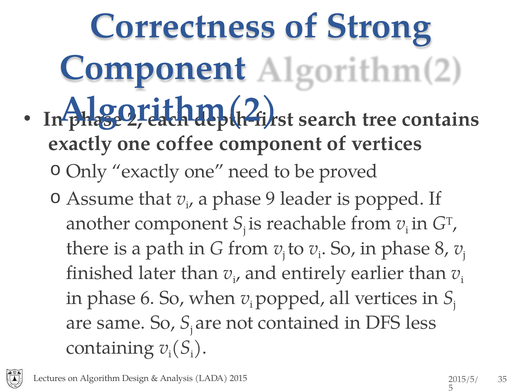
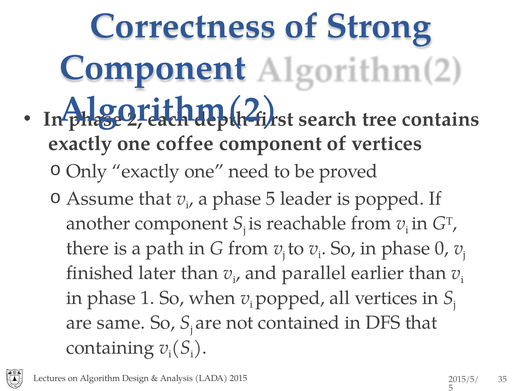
phase 9: 9 -> 5 (271, 199)
8: 8 -> 0 (442, 248)
entirely: entirely -> parallel (314, 273)
6: 6 -> 1 (148, 298)
DFS less: less -> that (421, 323)
